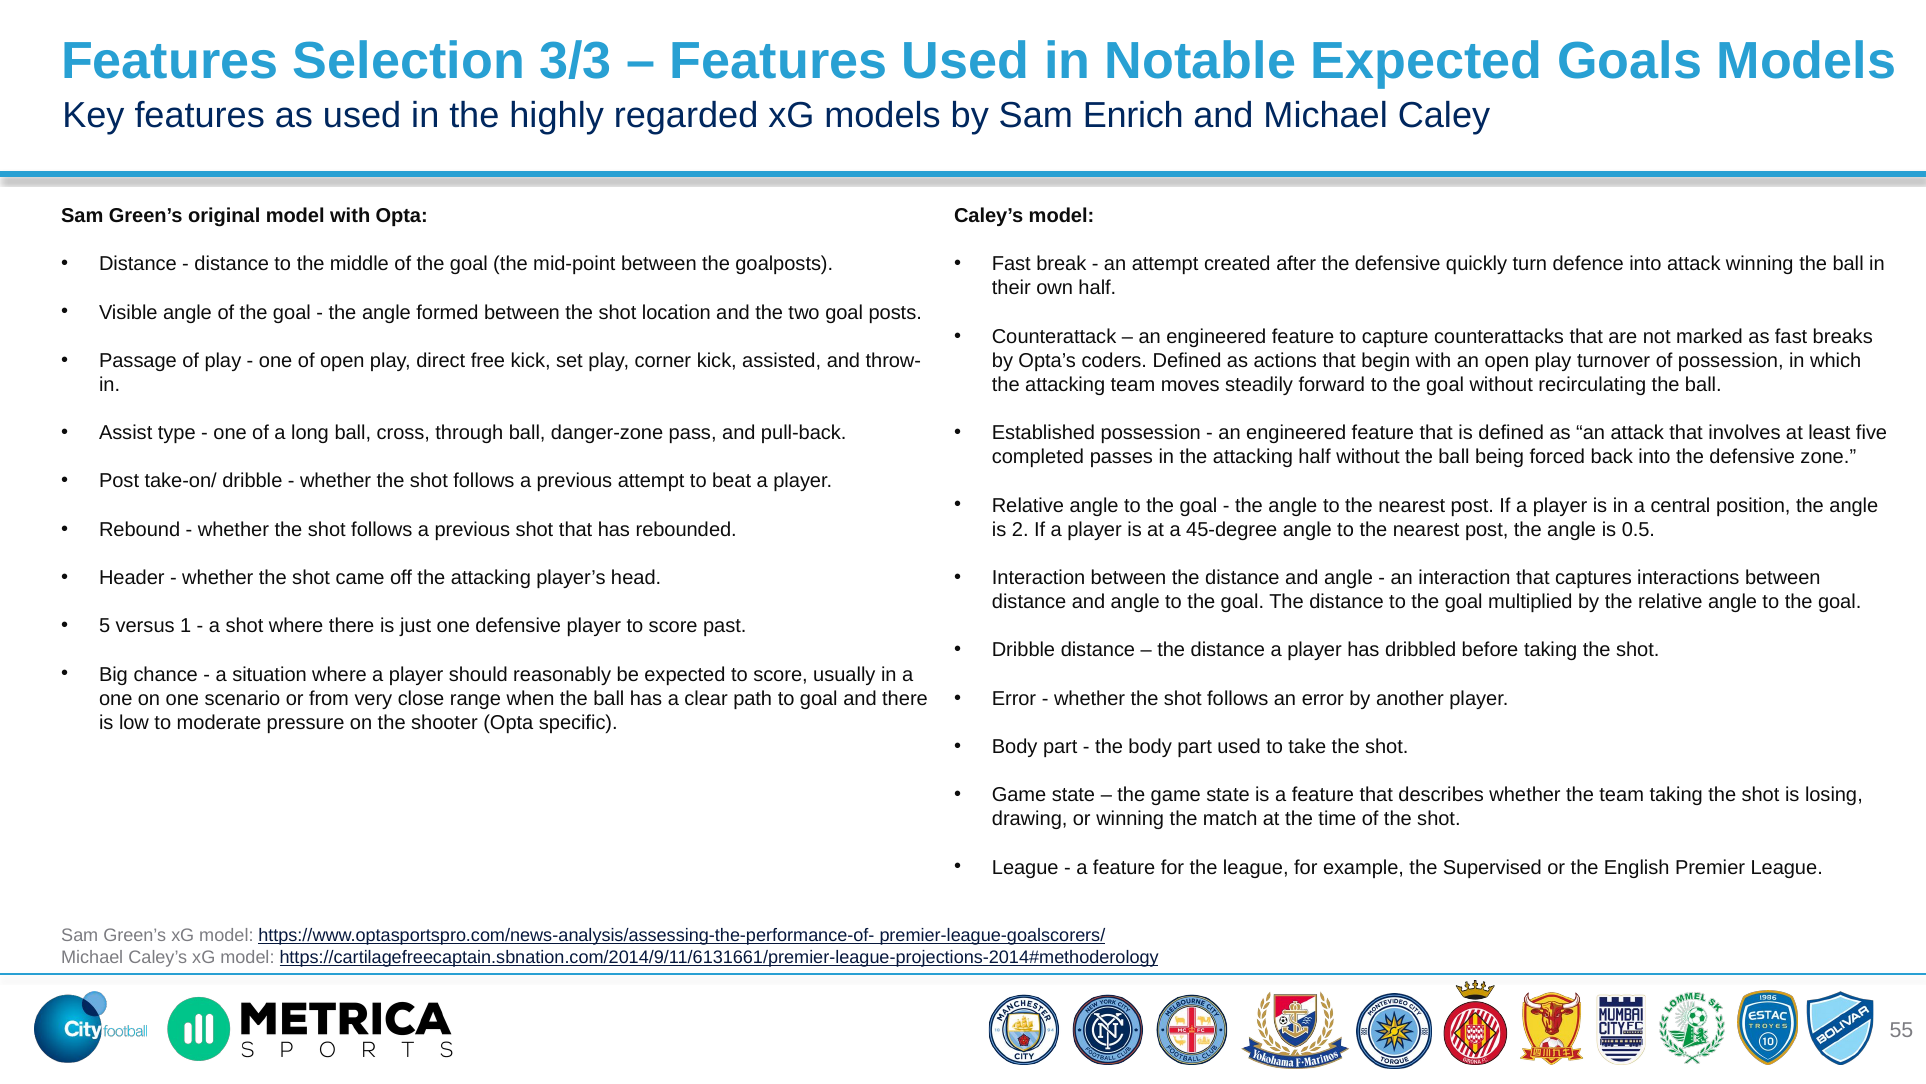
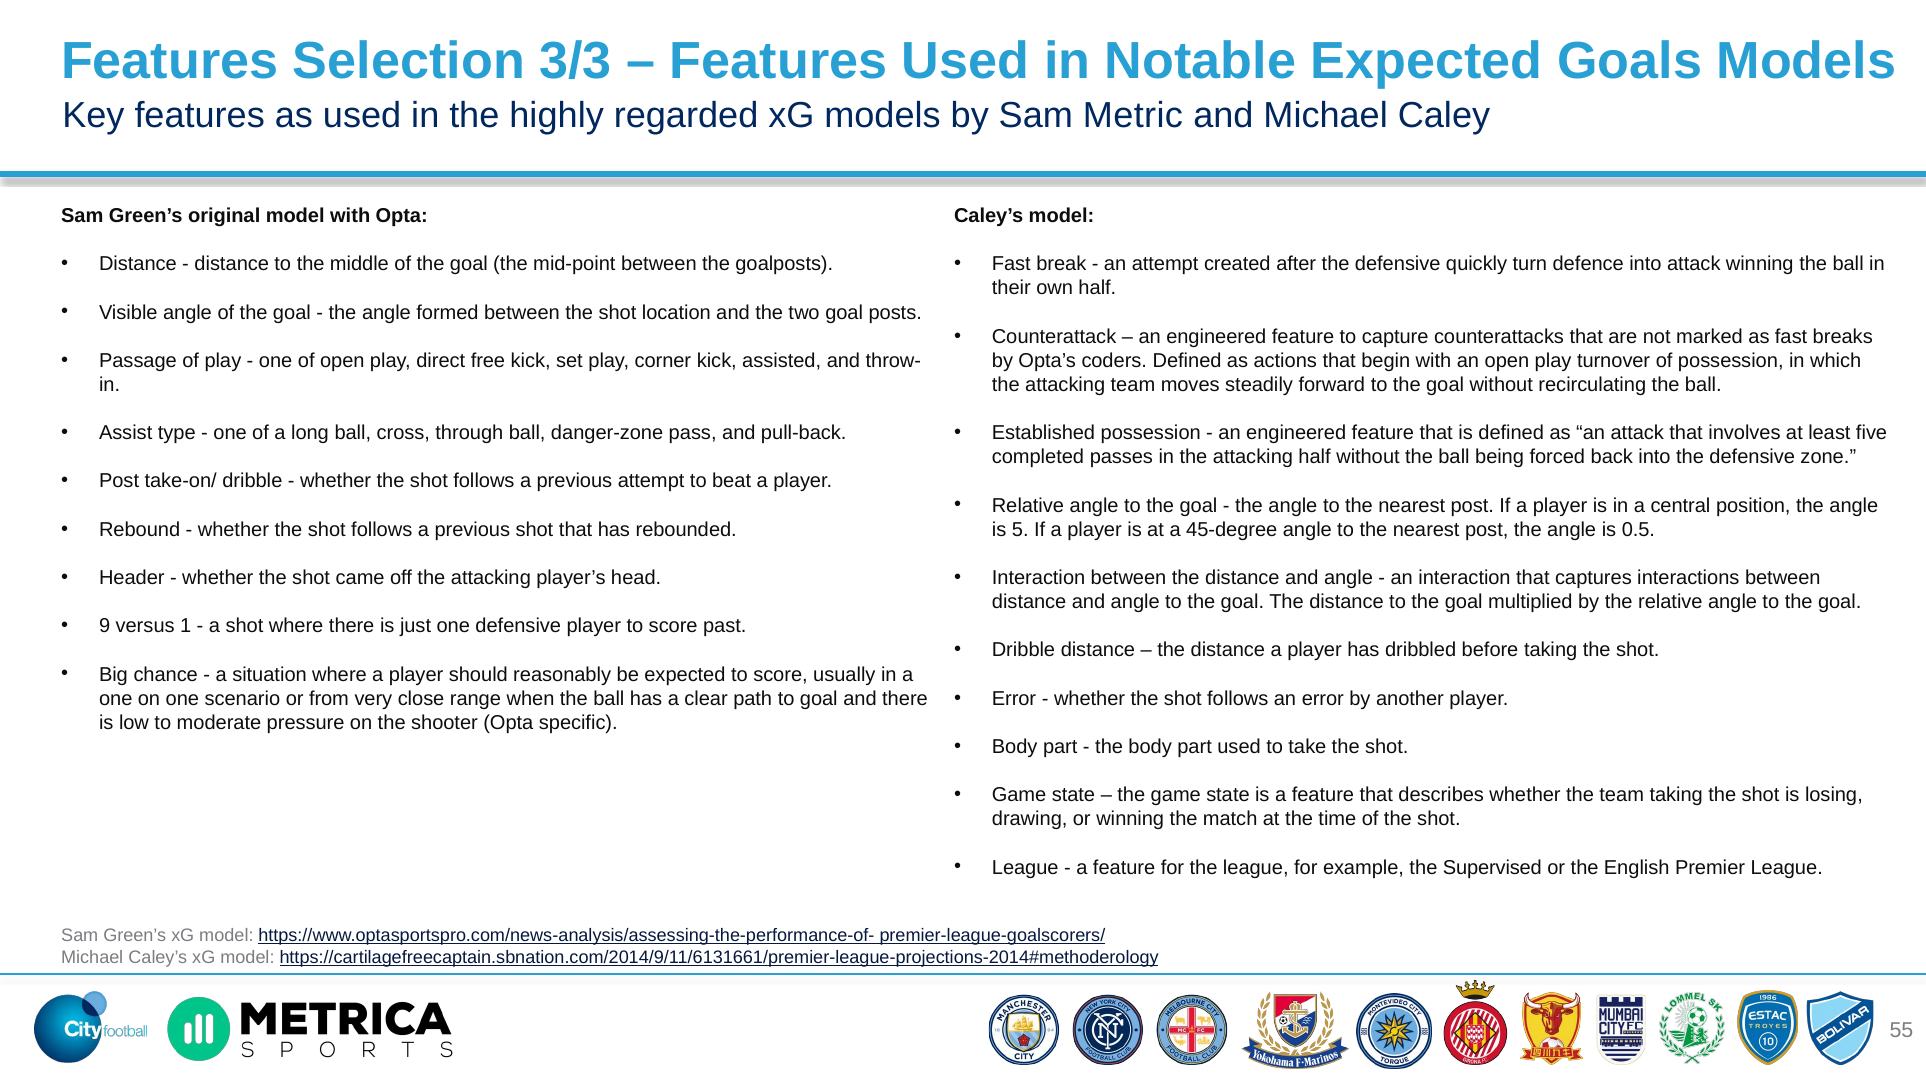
Enrich: Enrich -> Metric (1133, 115)
2: 2 -> 5 (1020, 529)
5: 5 -> 9 (105, 626)
